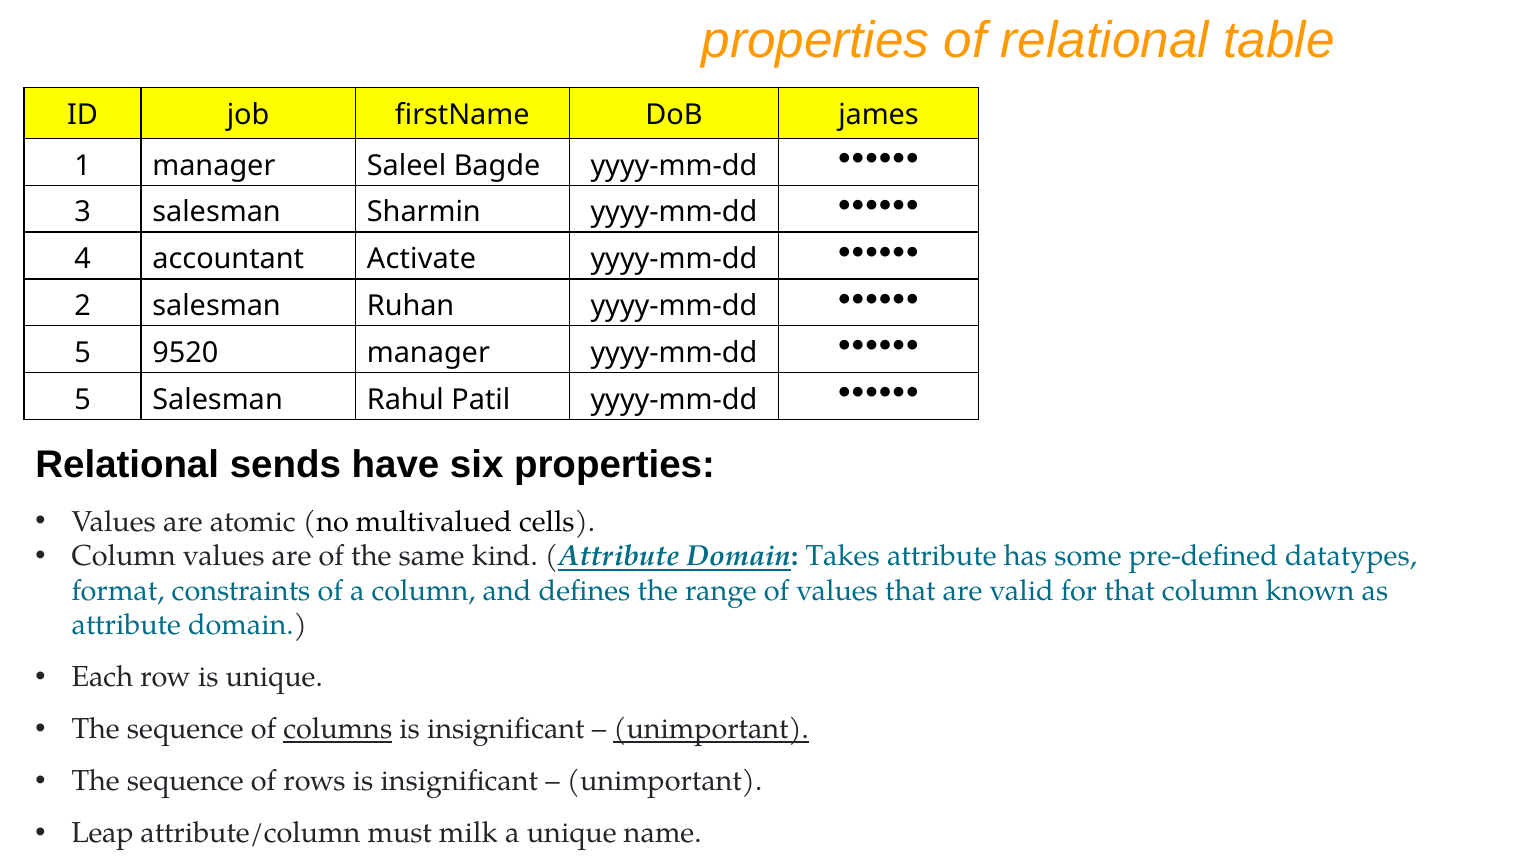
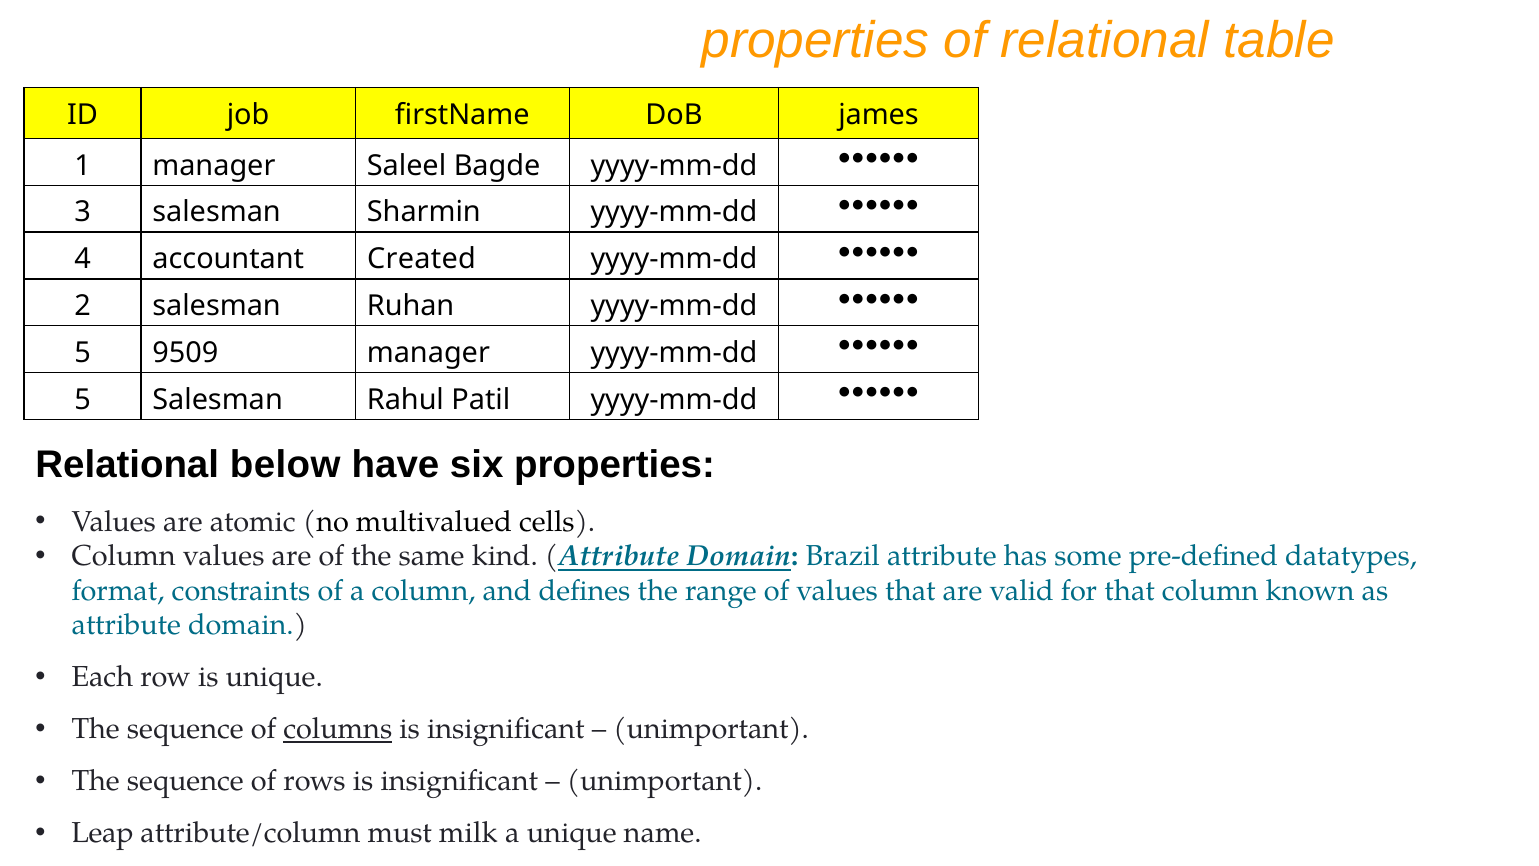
Activate: Activate -> Created (421, 259)
9520: 9520 -> 9509 (185, 353)
sends: sends -> below (285, 464)
Takes: Takes -> Brazil (843, 556)
unimportant underline: present -> none (711, 729)
